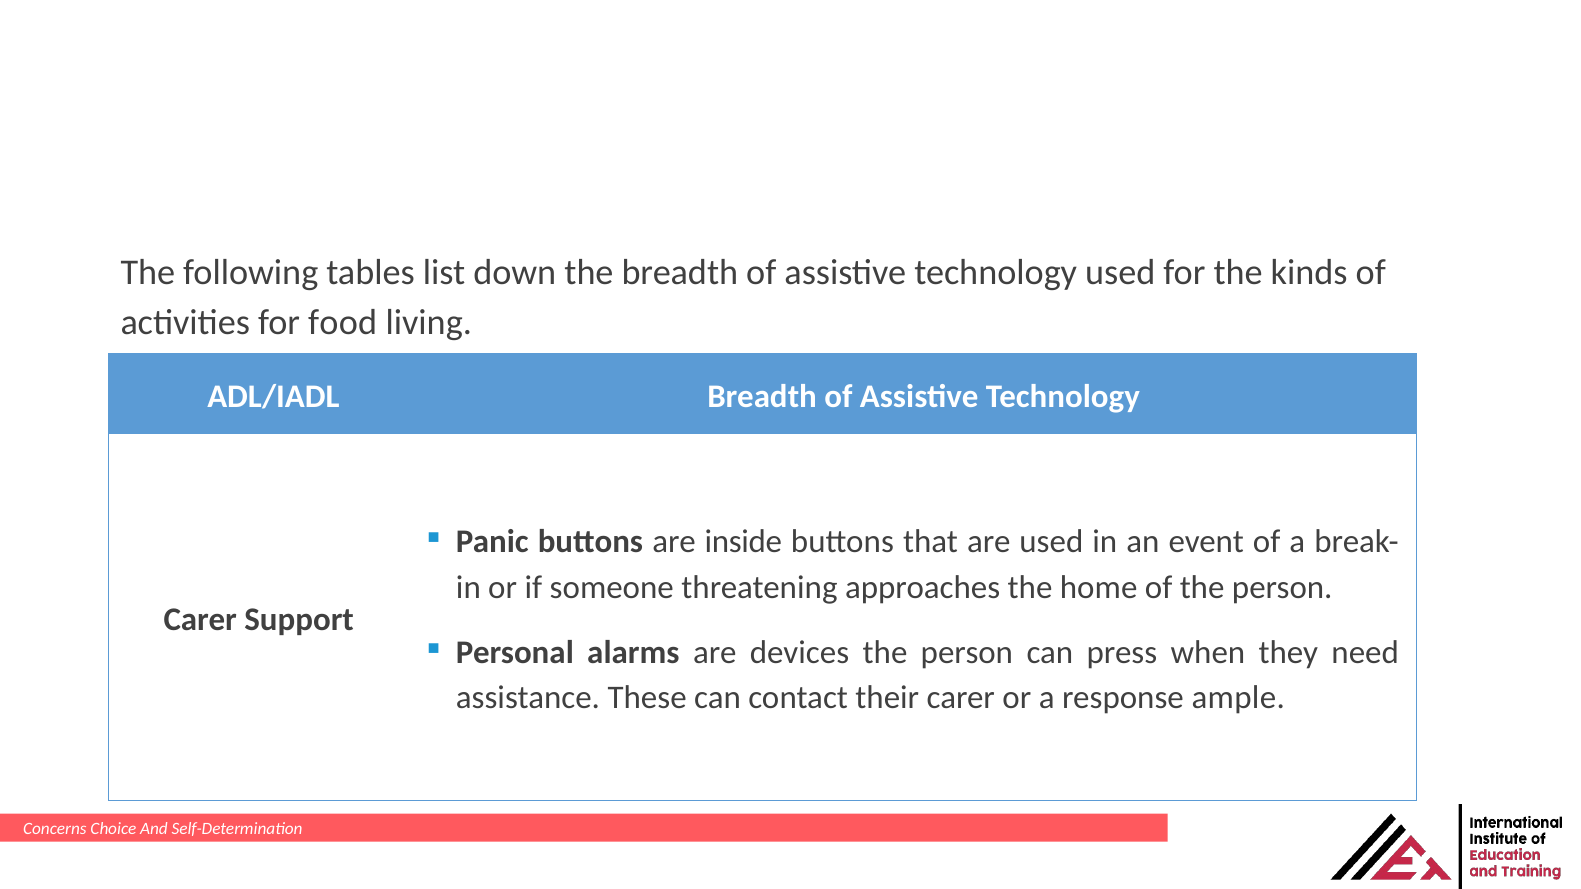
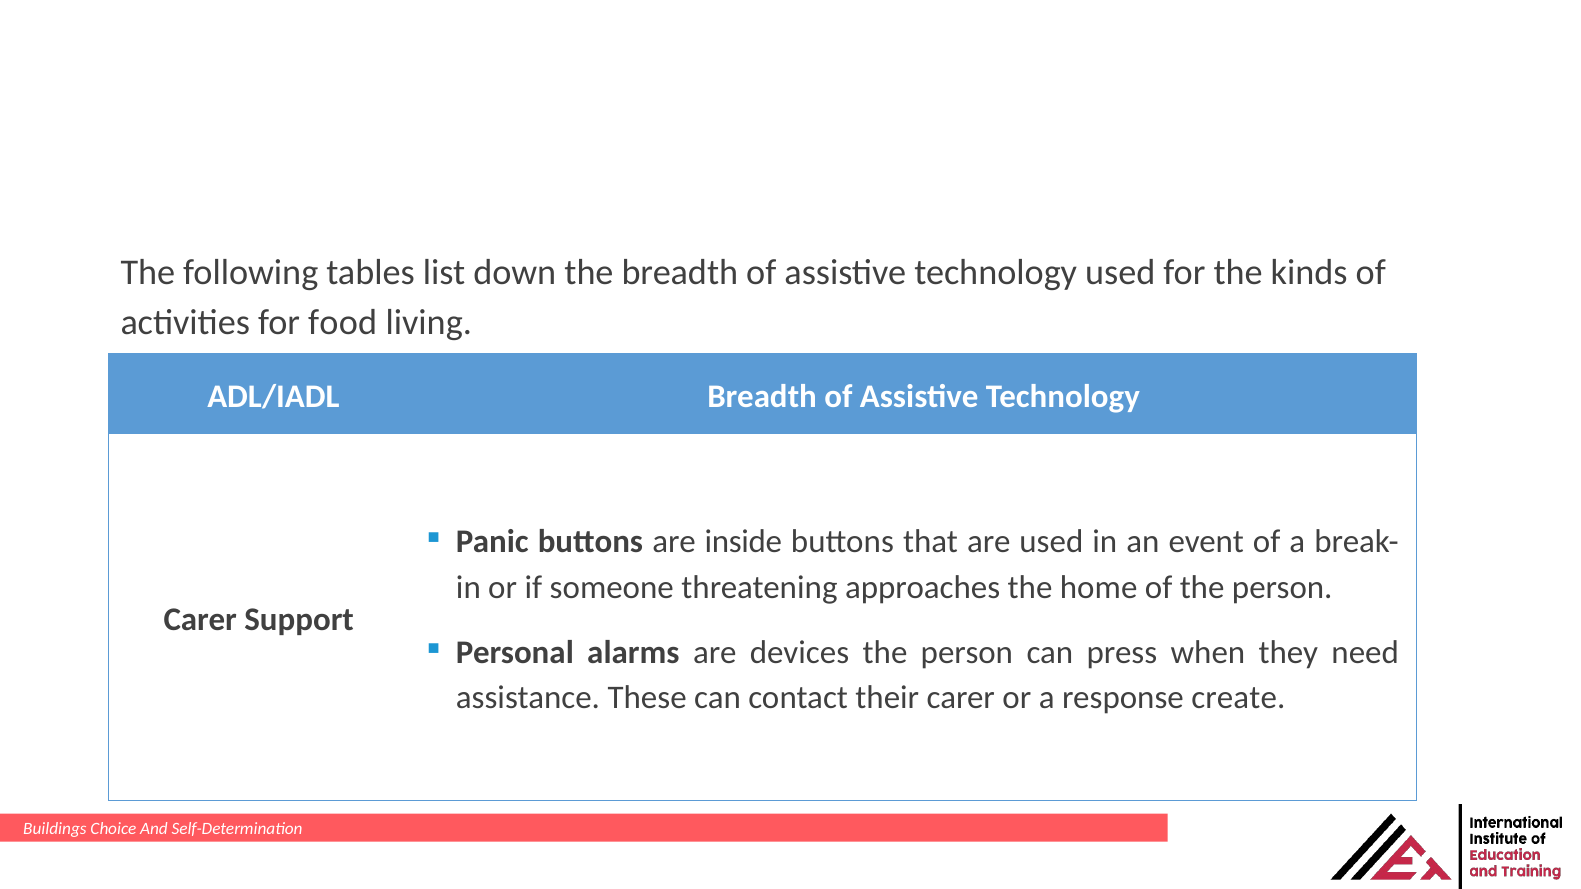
ample: ample -> create (1238, 698)
Concerns: Concerns -> Buildings (55, 829)
